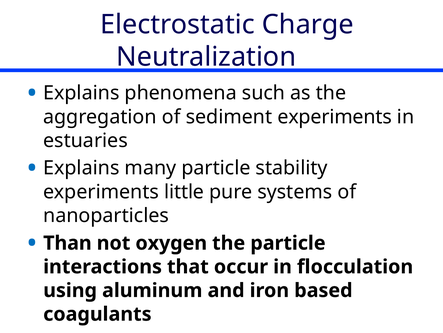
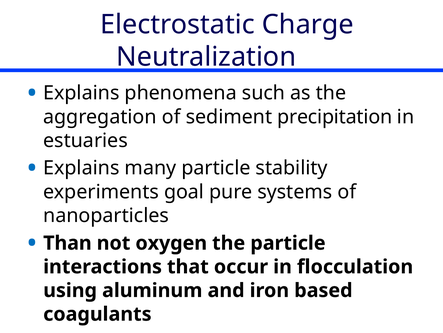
sediment experiments: experiments -> precipitation (335, 117)
little: little -> goal (184, 191)
